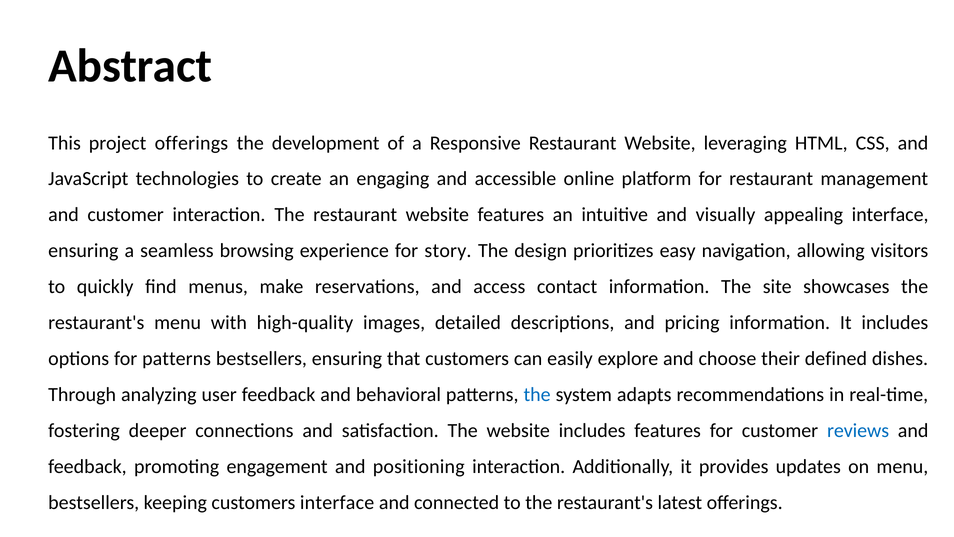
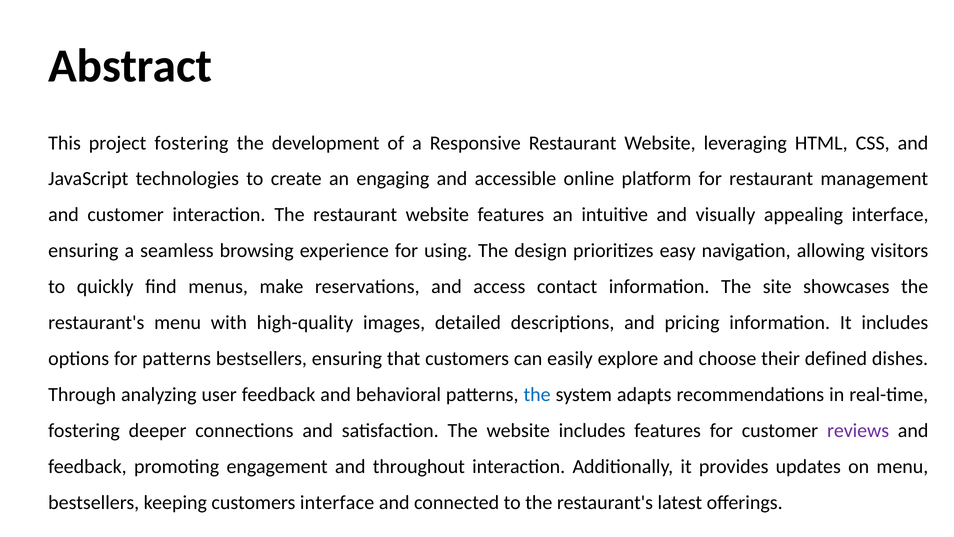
project offerings: offerings -> fostering (191, 143)
story: story -> using (448, 251)
reviews colour: blue -> purple (858, 431)
positioning: positioning -> throughout (419, 466)
